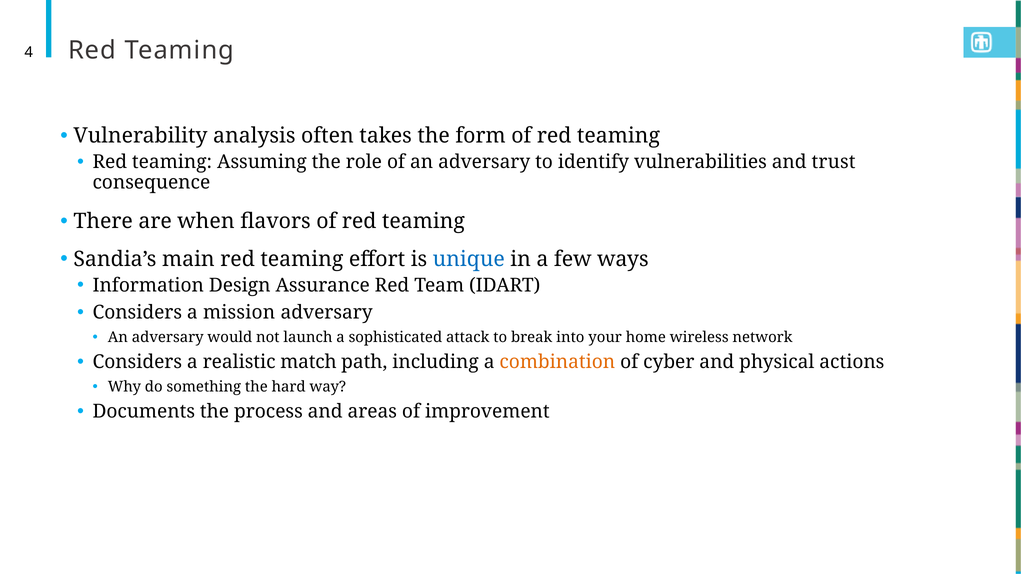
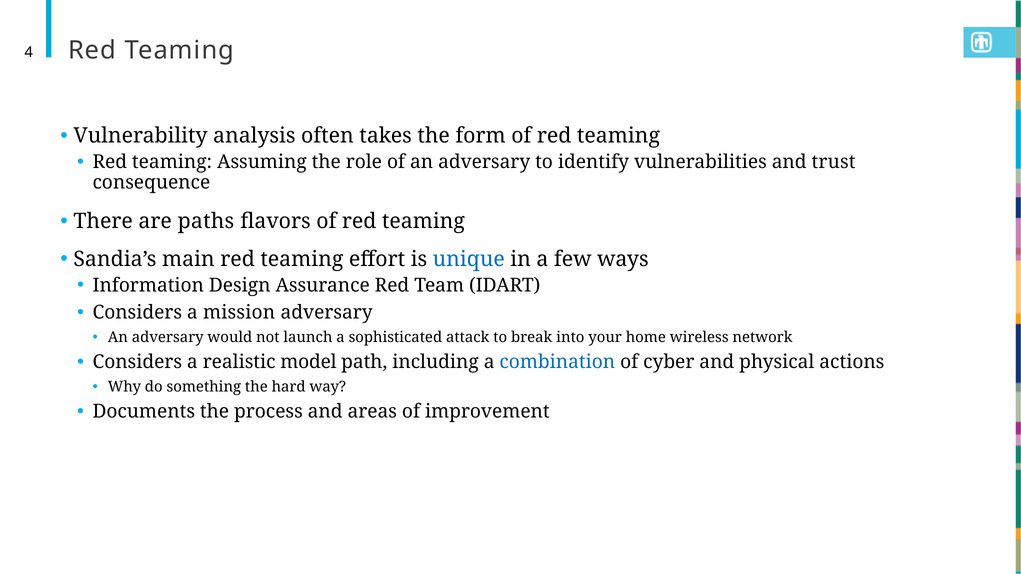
when: when -> paths (206, 222)
match: match -> model (308, 362)
combination colour: orange -> blue (557, 362)
